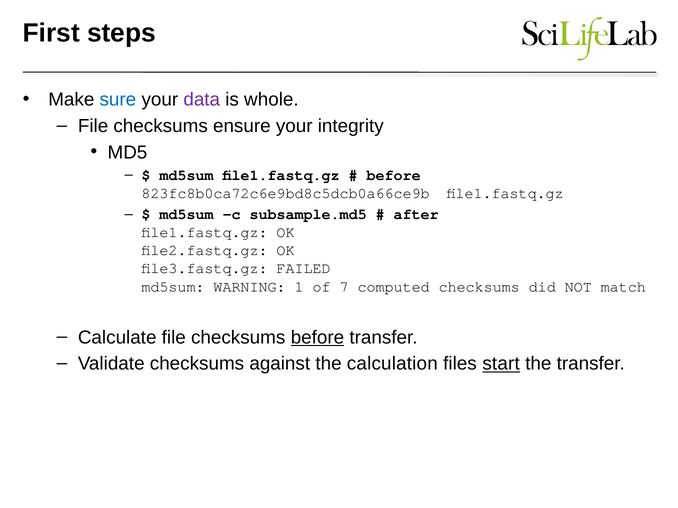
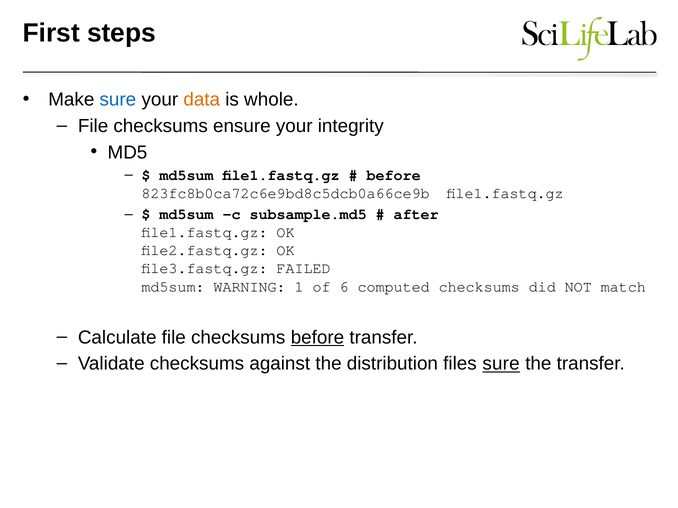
data colour: purple -> orange (202, 100)
7: 7 -> 6 (344, 287)
calculation: calculation -> distribution (392, 364)
files start: start -> sure (501, 364)
